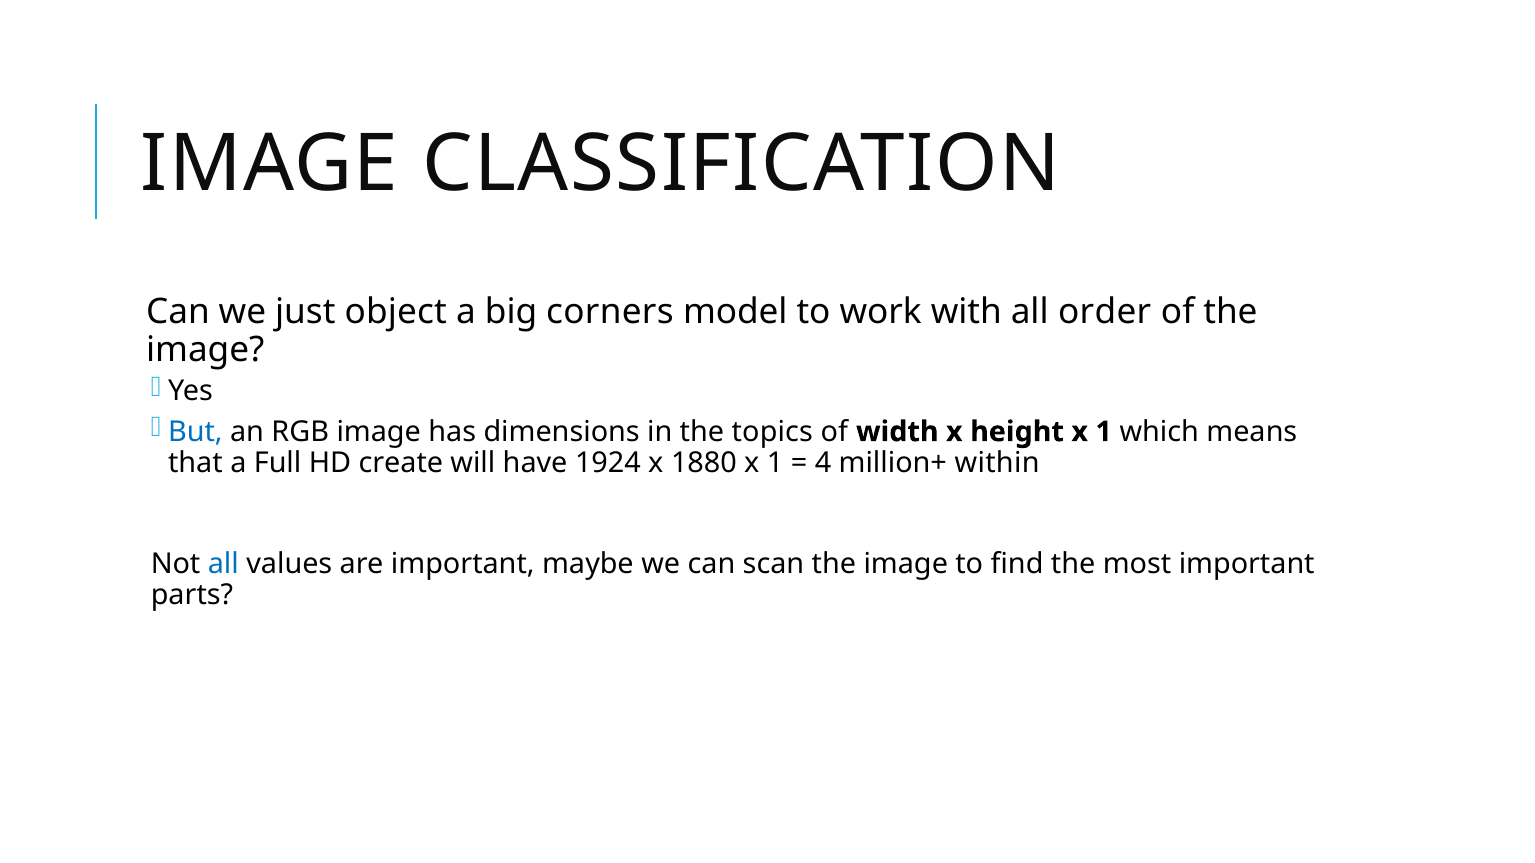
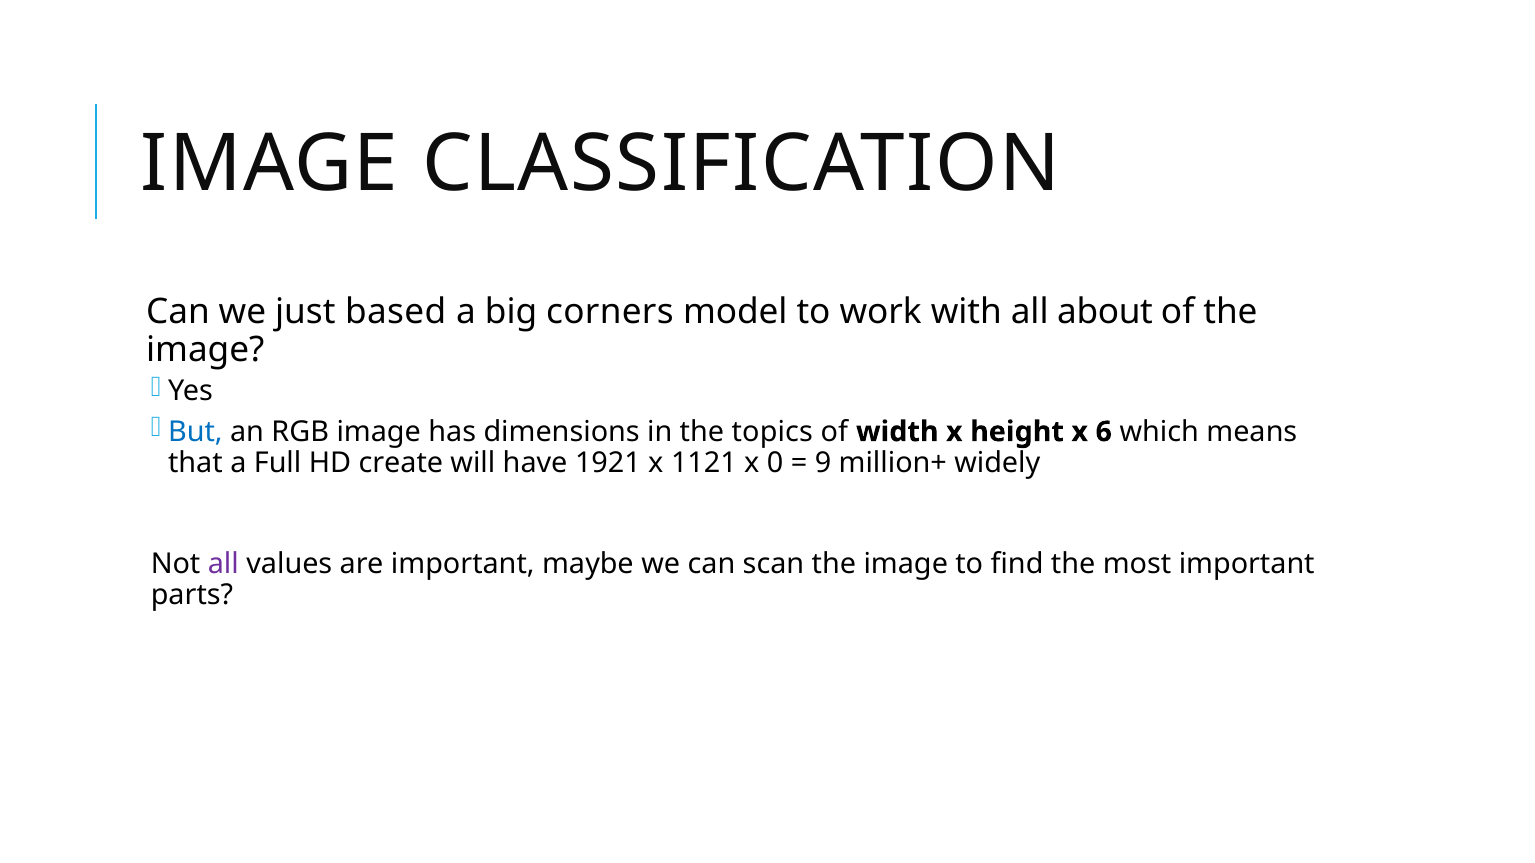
object: object -> based (396, 312)
order: order -> about (1105, 312)
height x 1: 1 -> 6 (1104, 432)
1924: 1924 -> 1921 (608, 463)
1880: 1880 -> 1121 (704, 463)
1: 1 -> 0 (775, 463)
4: 4 -> 9 (823, 463)
within: within -> widely (997, 463)
all colour: blue -> purple (223, 564)
